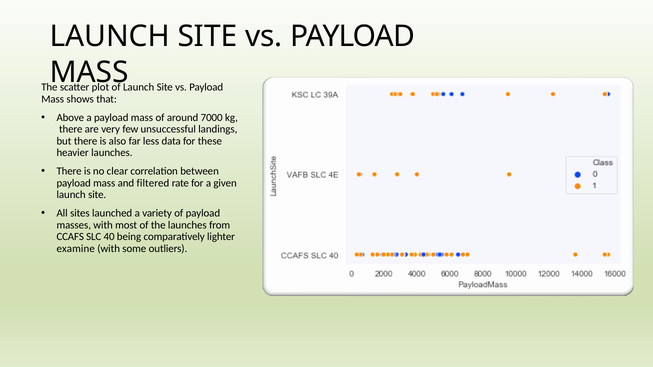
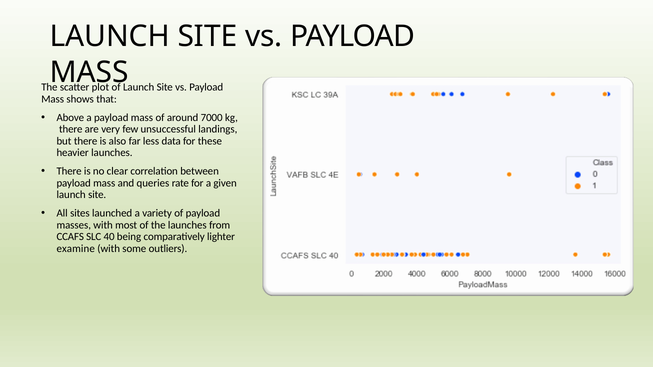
filtered: filtered -> queries (153, 183)
